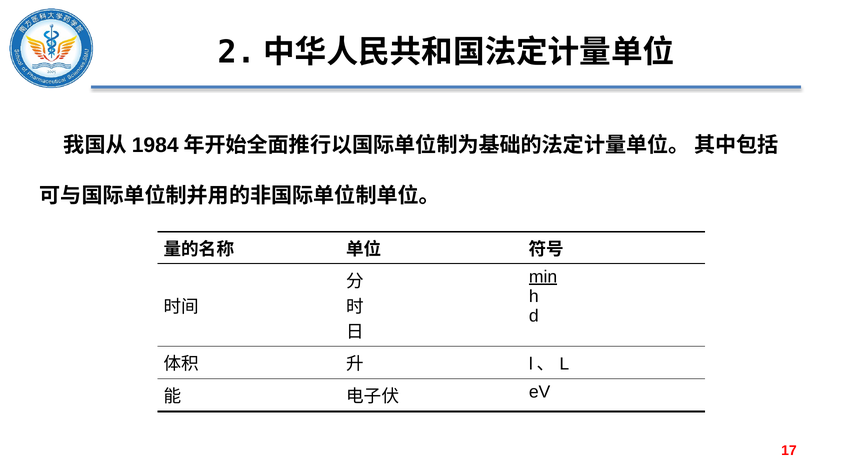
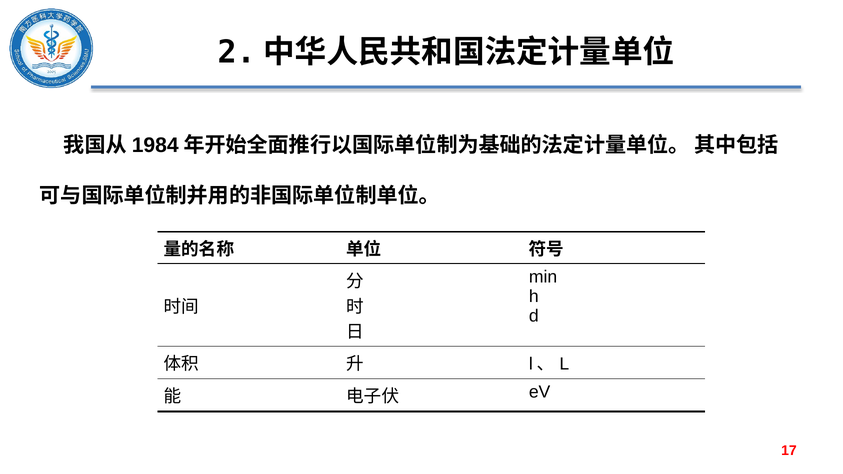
min underline: present -> none (543, 277)
